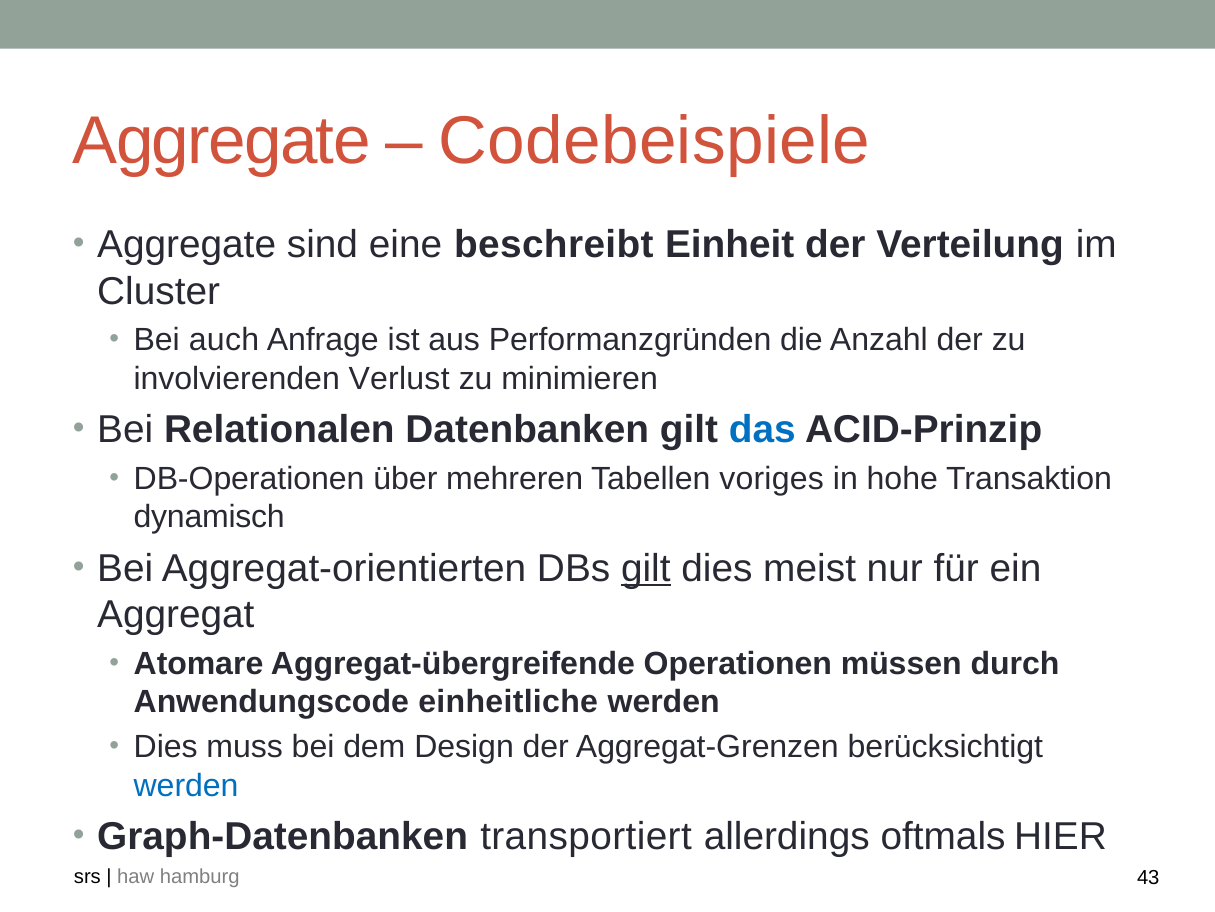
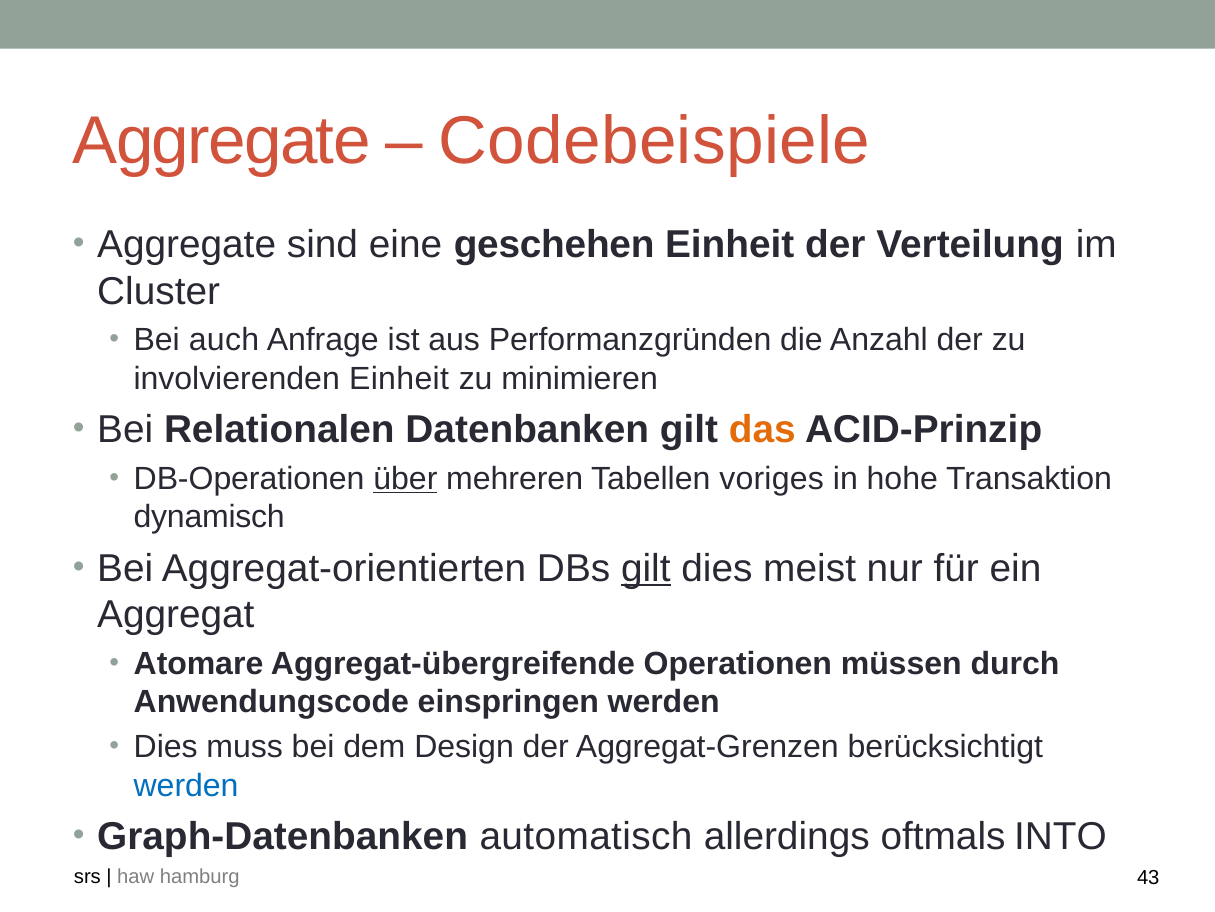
beschreibt: beschreibt -> geschehen (554, 245)
involvierenden Verlust: Verlust -> Einheit (399, 378)
das colour: blue -> orange (762, 430)
über underline: none -> present (405, 478)
einheitliche: einheitliche -> einspringen (508, 702)
transportiert: transportiert -> automatisch (586, 836)
HIER: HIER -> INTO (1060, 836)
